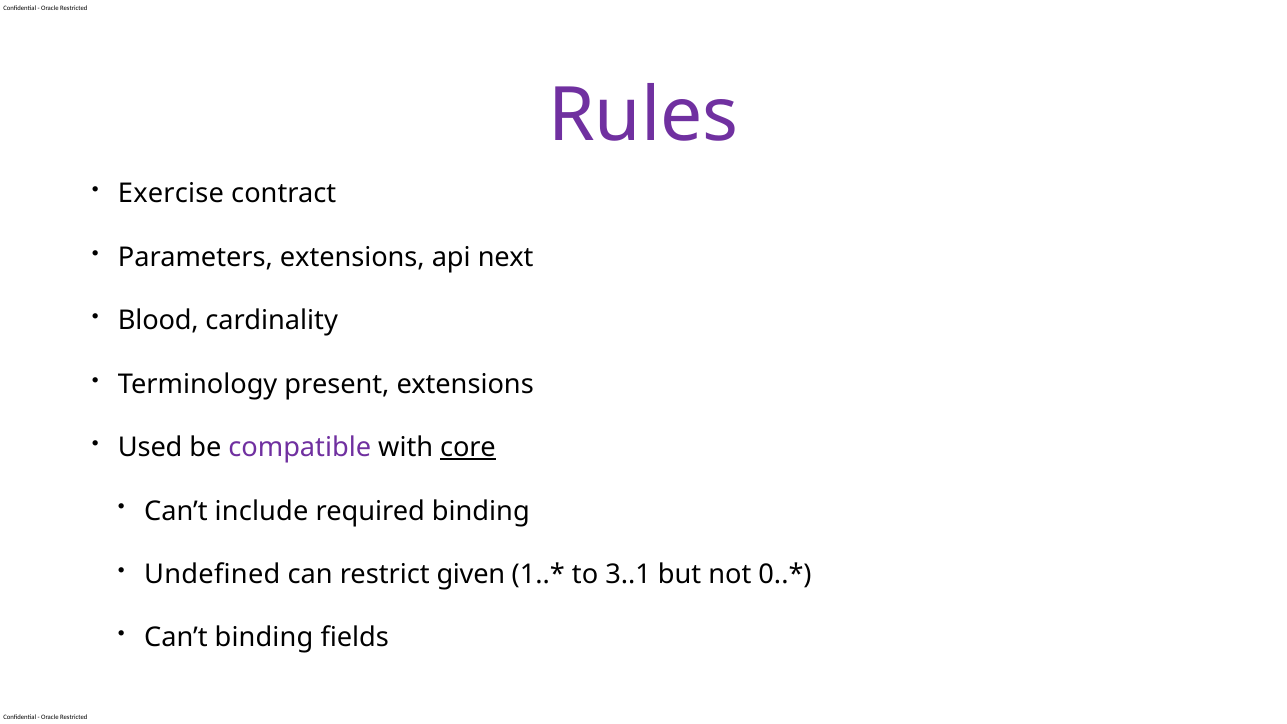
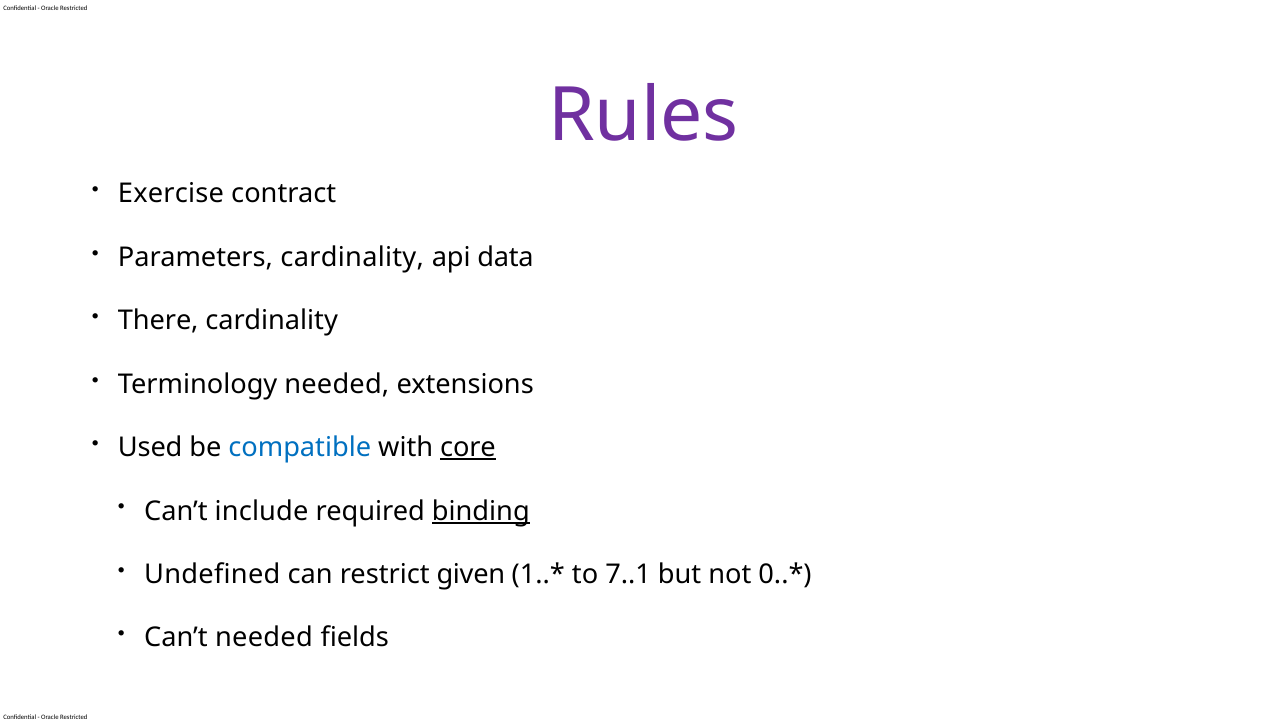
Parameters extensions: extensions -> cardinality (352, 257)
next: next -> data (506, 257)
Blood: Blood -> There (158, 321)
Terminology present: present -> needed (337, 384)
compatible colour: purple -> blue (300, 448)
binding underline: none -> present (481, 511)
3..1: 3..1 -> 7..1 (628, 574)
Can’t binding: binding -> needed (264, 638)
